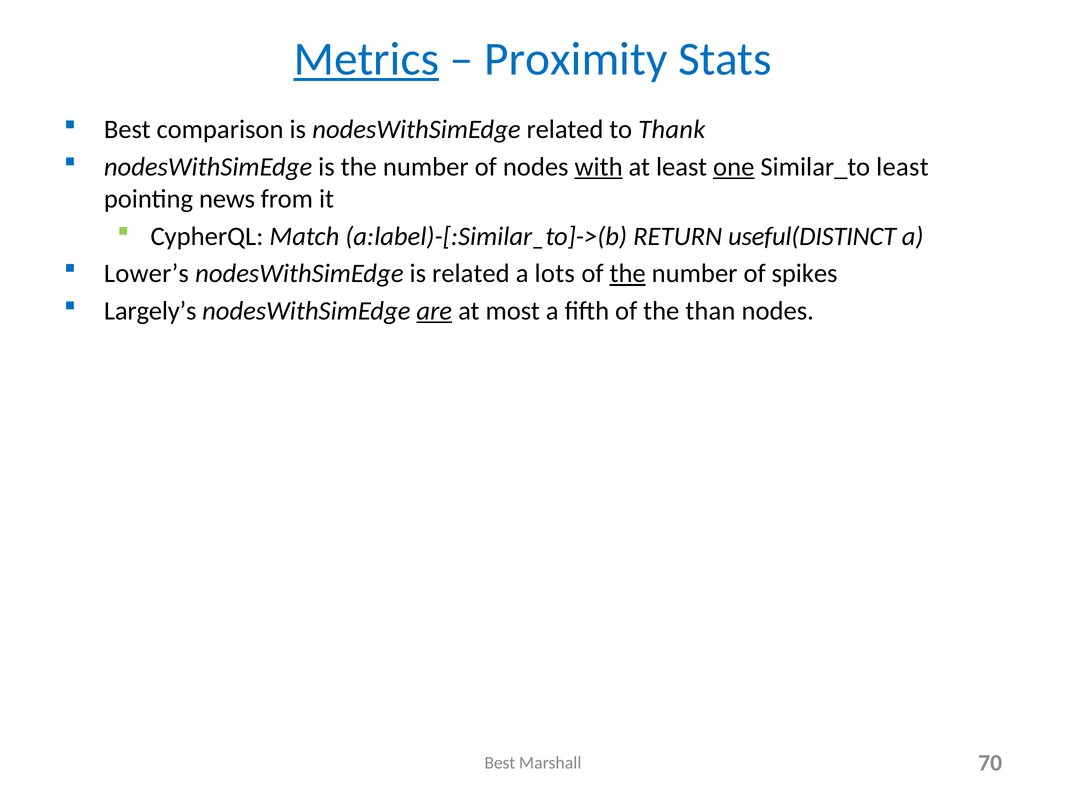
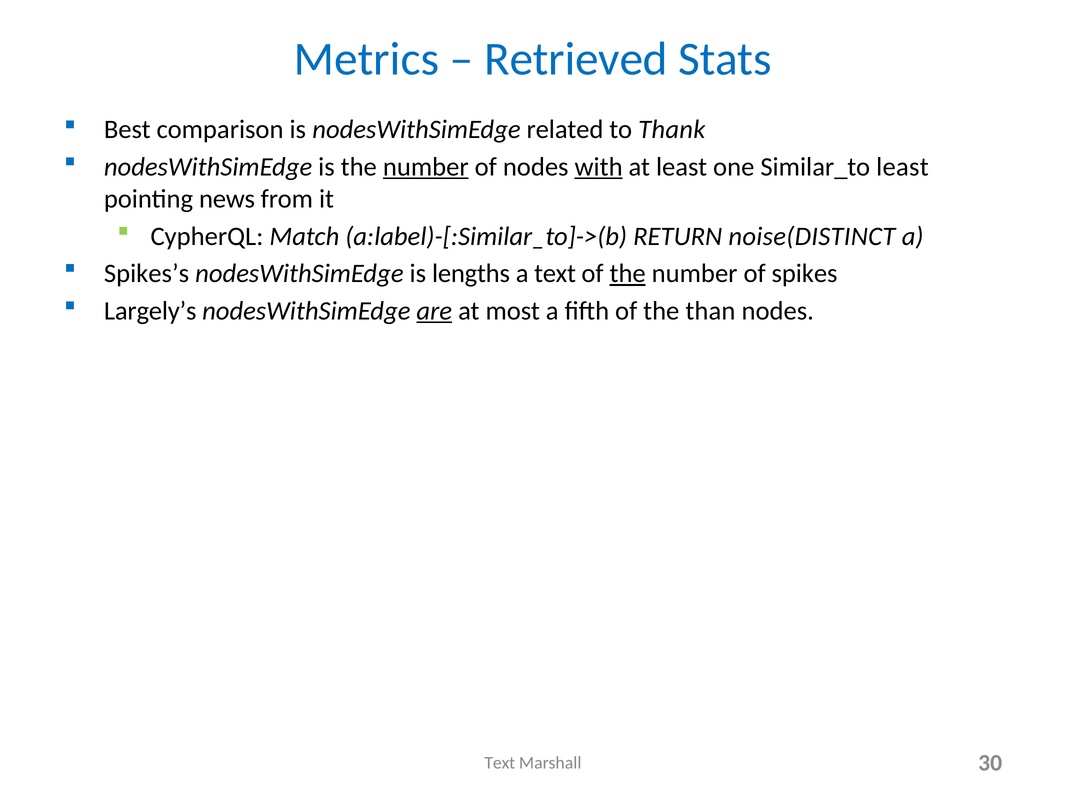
Metrics underline: present -> none (366, 59)
Proximity: Proximity -> Retrieved (576, 59)
number underline: none -> present (426, 167)
one underline: present -> none (734, 167)
useful(DISTINCT: useful(DISTINCT -> noise(DISTINCT (812, 236)
Lower’s: Lower’s -> Spikes’s (146, 274)
is related: related -> lengths (471, 274)
a lots: lots -> text (555, 274)
Best: Best -> Text (500, 764)
70: 70 -> 30 (990, 764)
